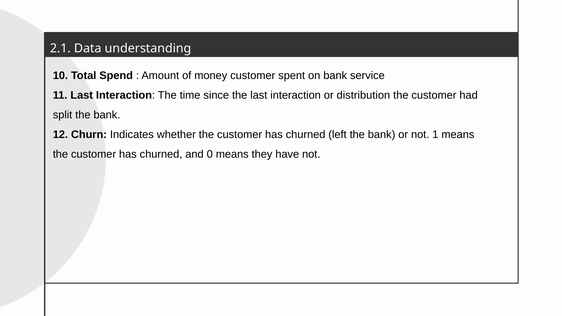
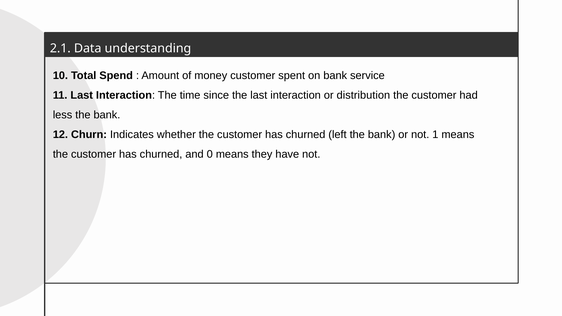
split: split -> less (63, 115)
